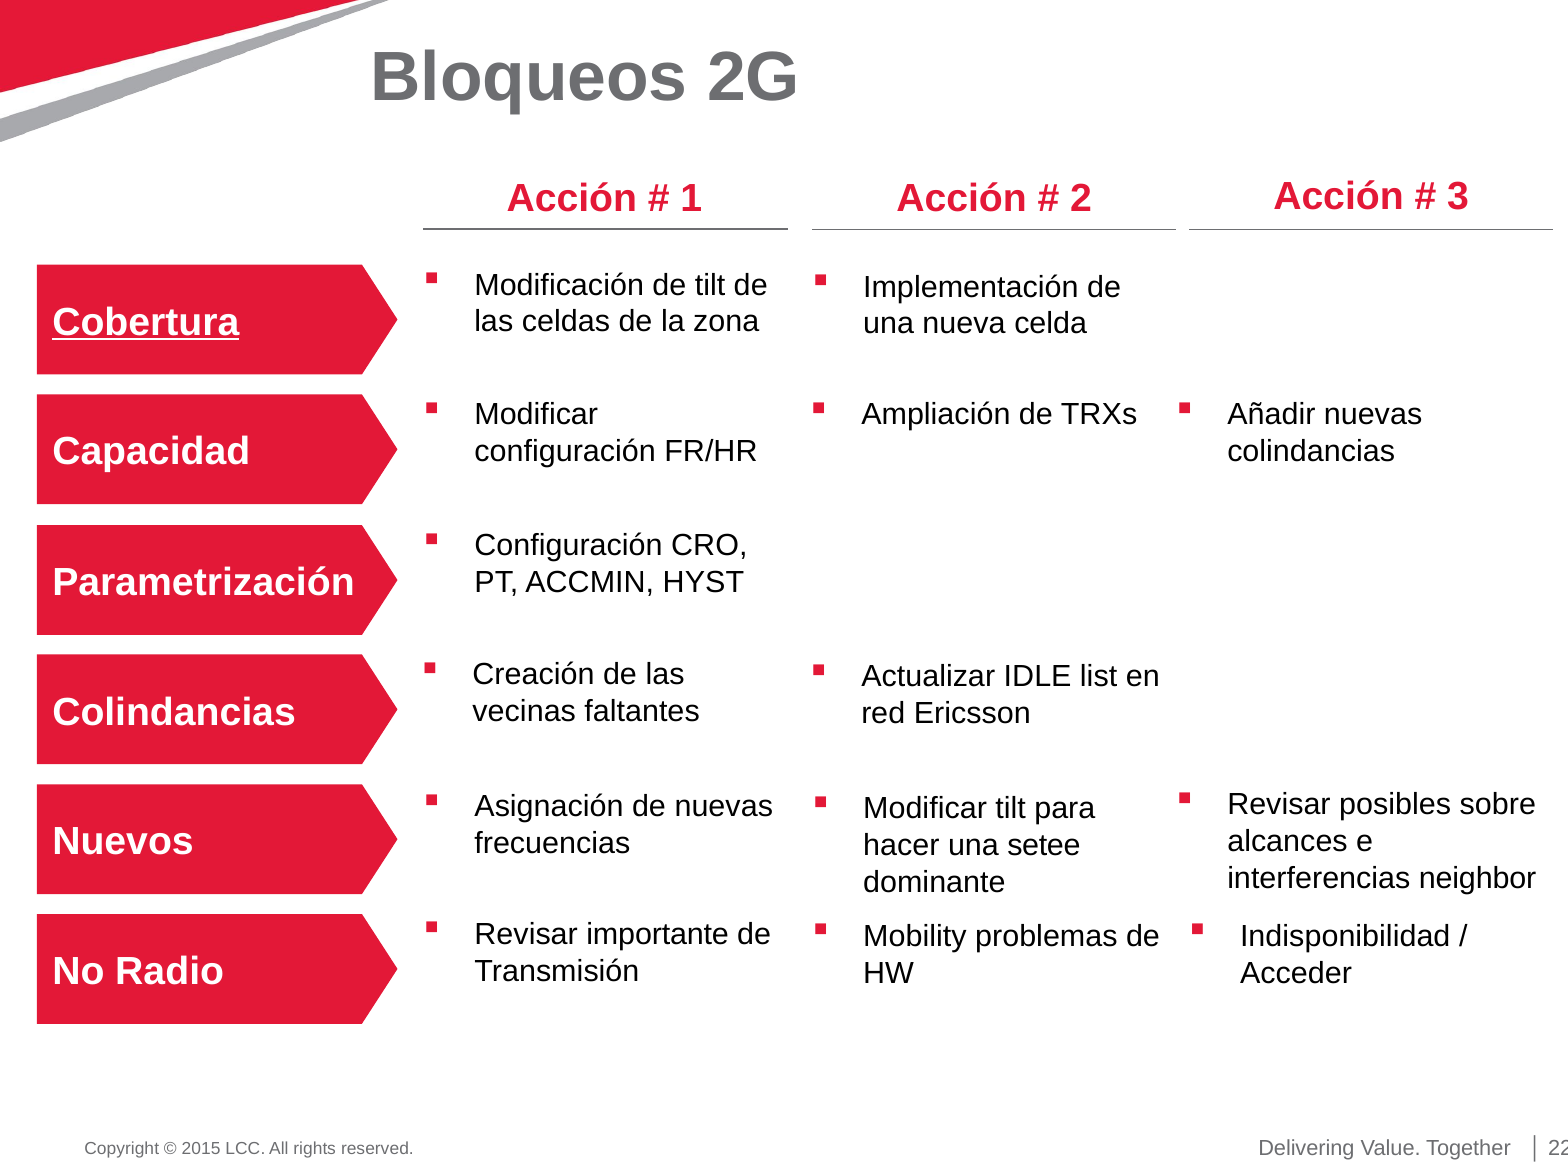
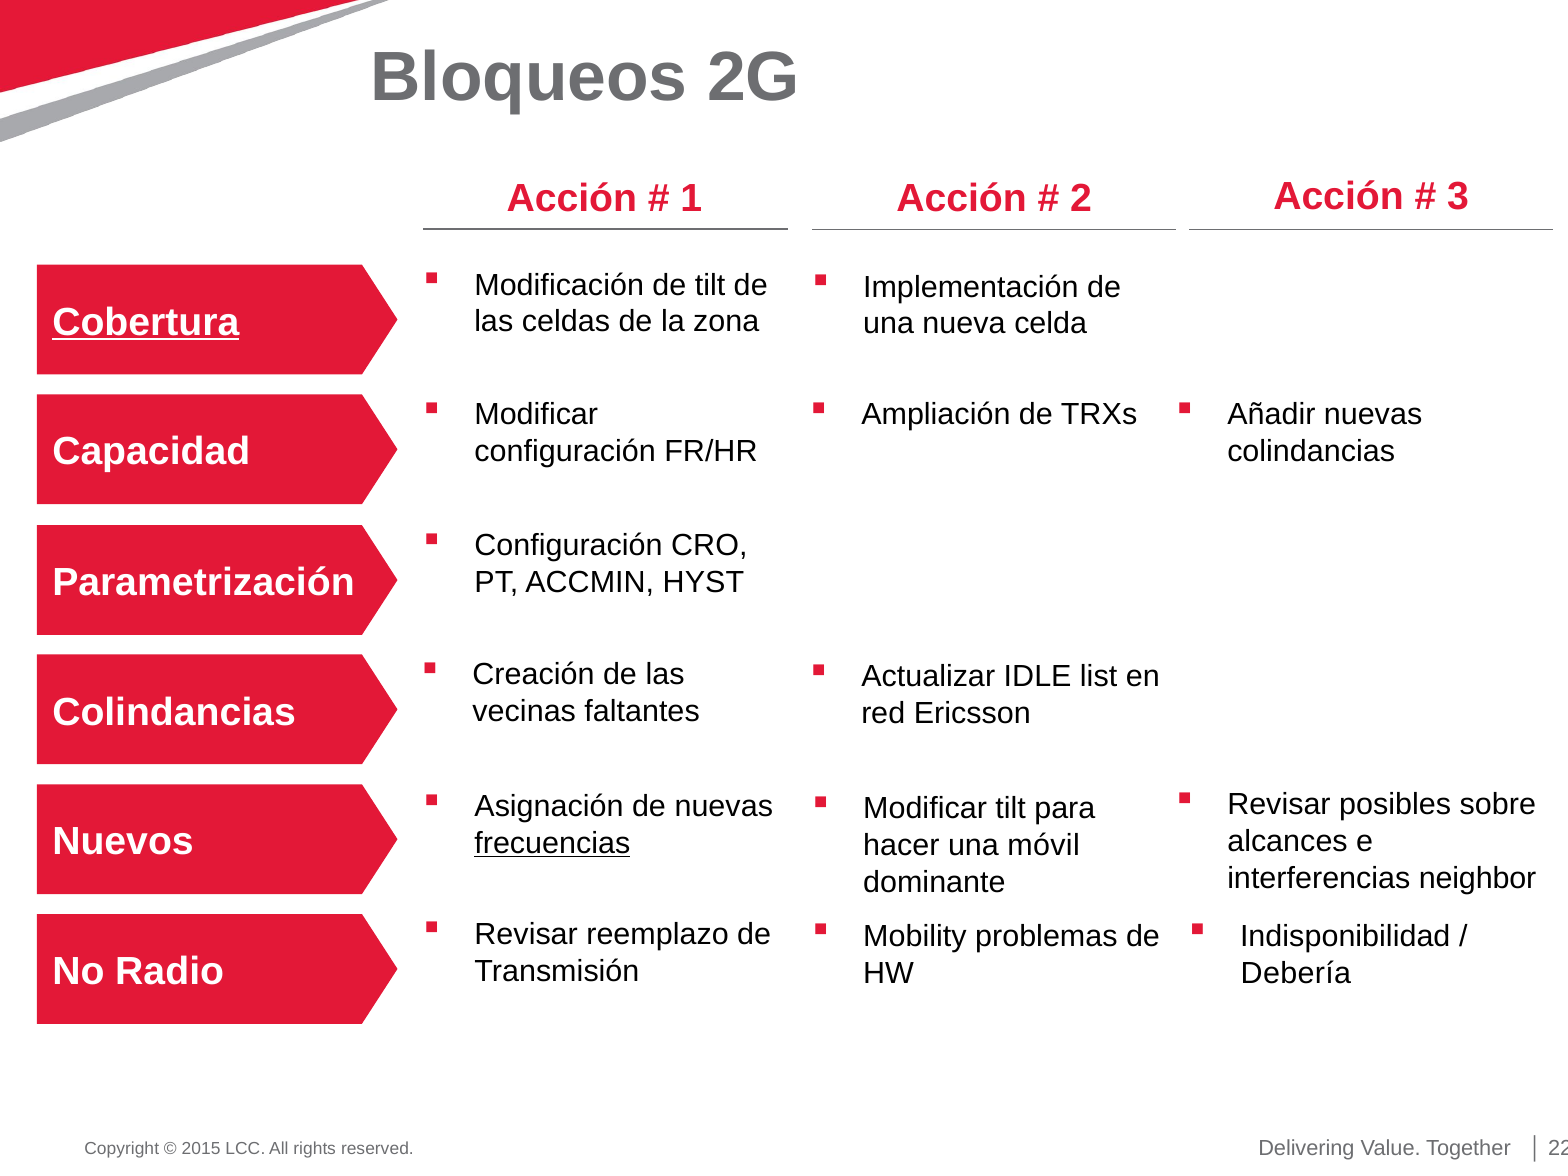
frecuencias underline: none -> present (552, 843)
setee: setee -> móvil (1044, 845)
importante: importante -> reemplazo (658, 934)
Acceder: Acceder -> Debería (1296, 973)
